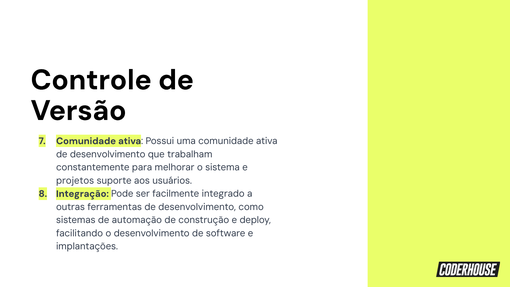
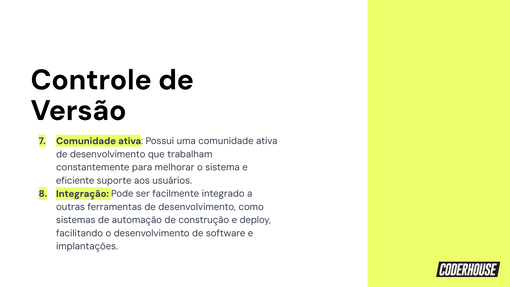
projetos: projetos -> eficiente (75, 180)
